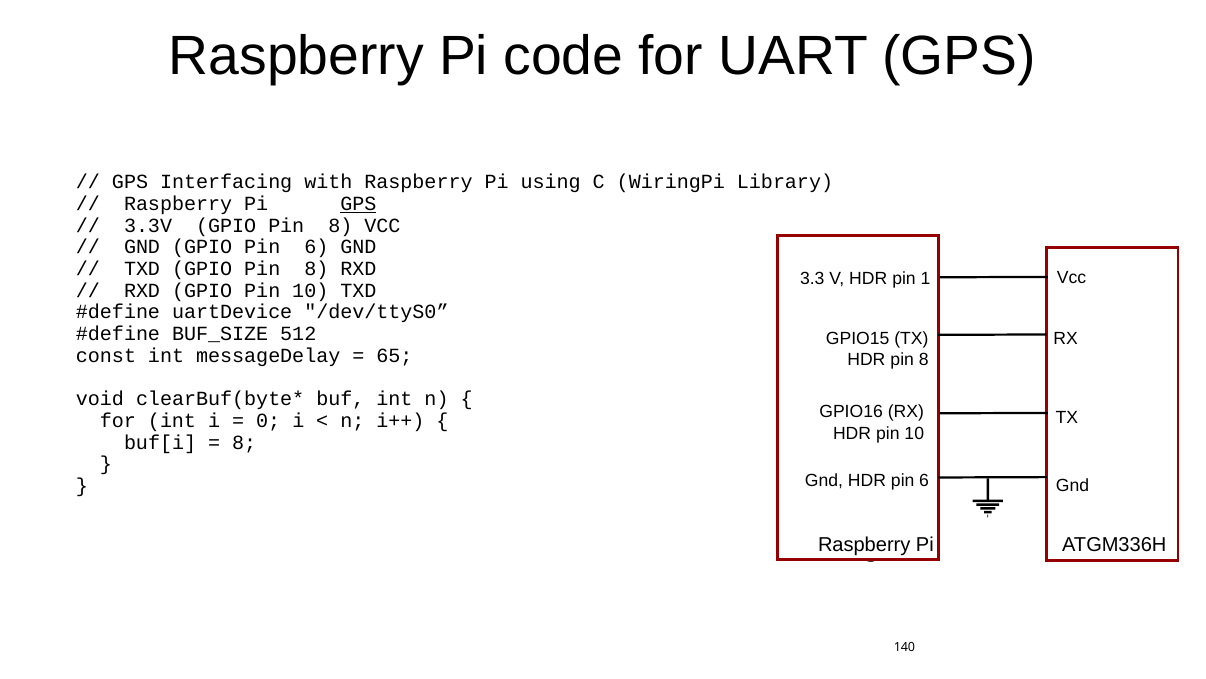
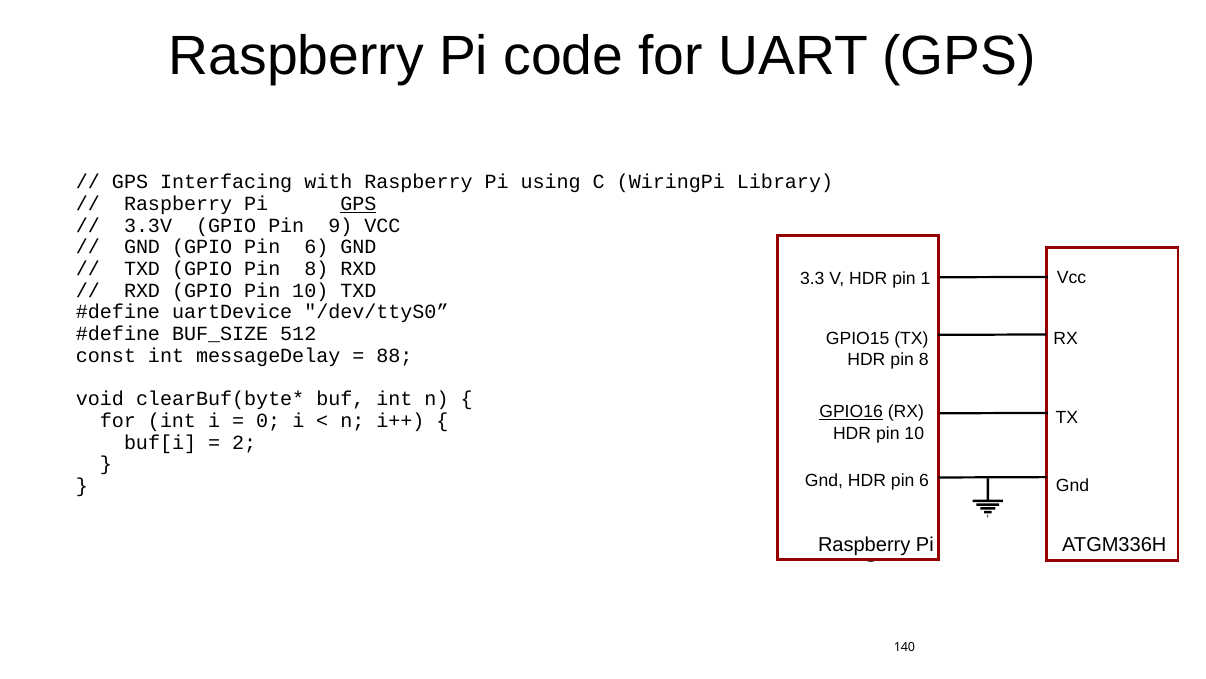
3.3V GPIO Pin 8: 8 -> 9 (340, 225)
65: 65 -> 88 (394, 355)
GPIO16 underline: none -> present (851, 412)
8: 8 -> 2 (244, 442)
